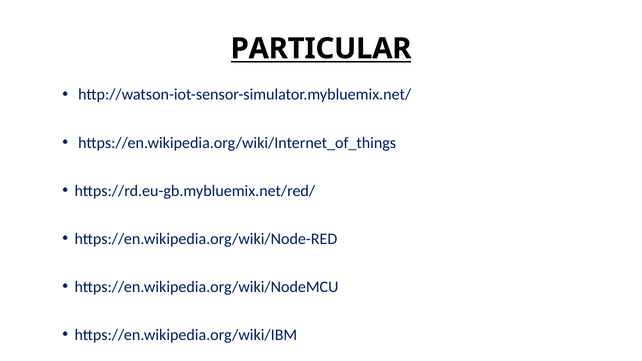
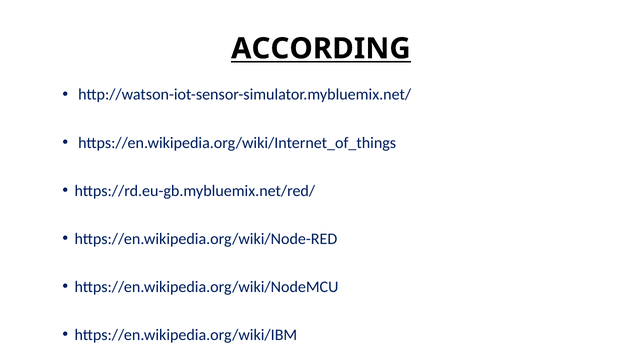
PARTICULAR: PARTICULAR -> ACCORDING (321, 49)
